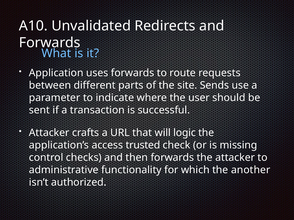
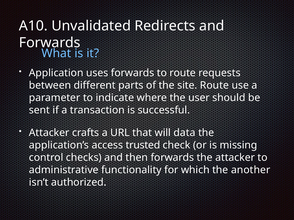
site Sends: Sends -> Route (214, 86)
logic: logic -> data (184, 133)
